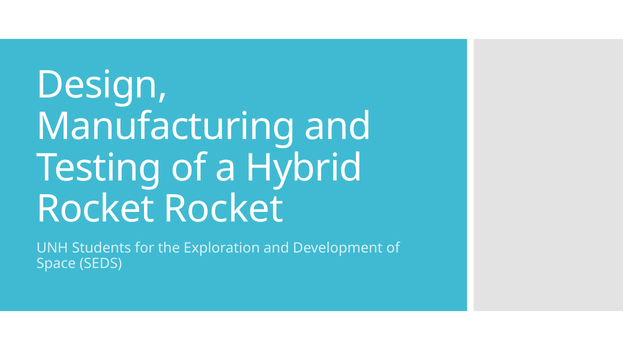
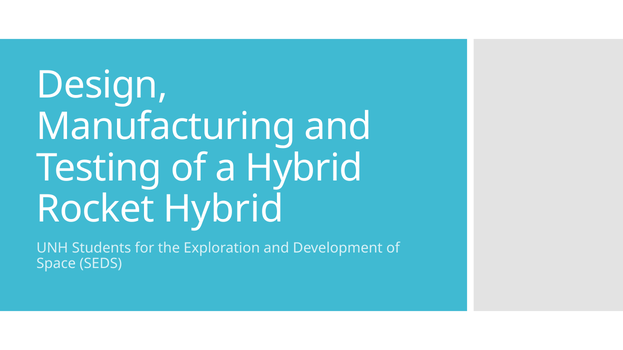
Rocket Rocket: Rocket -> Hybrid (223, 209)
